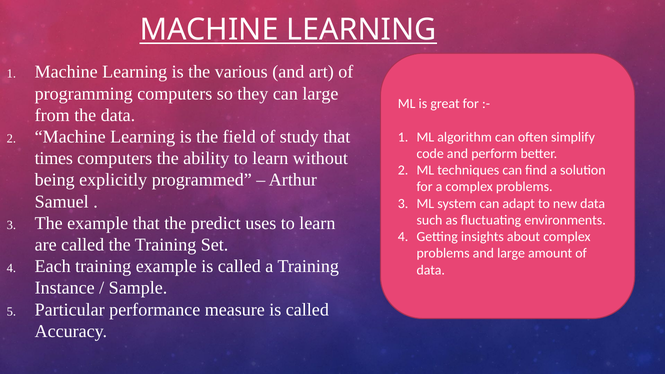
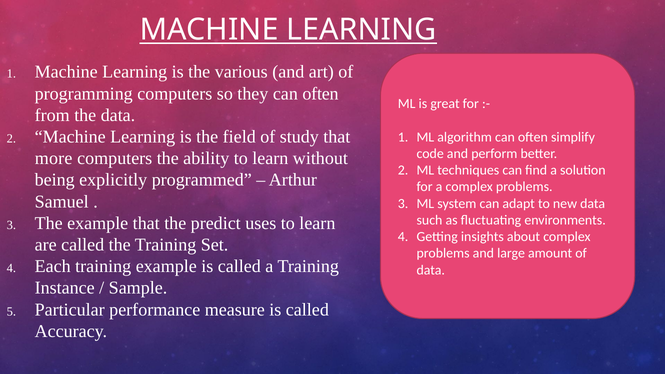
they can large: large -> often (320, 94)
times: times -> more (54, 158)
